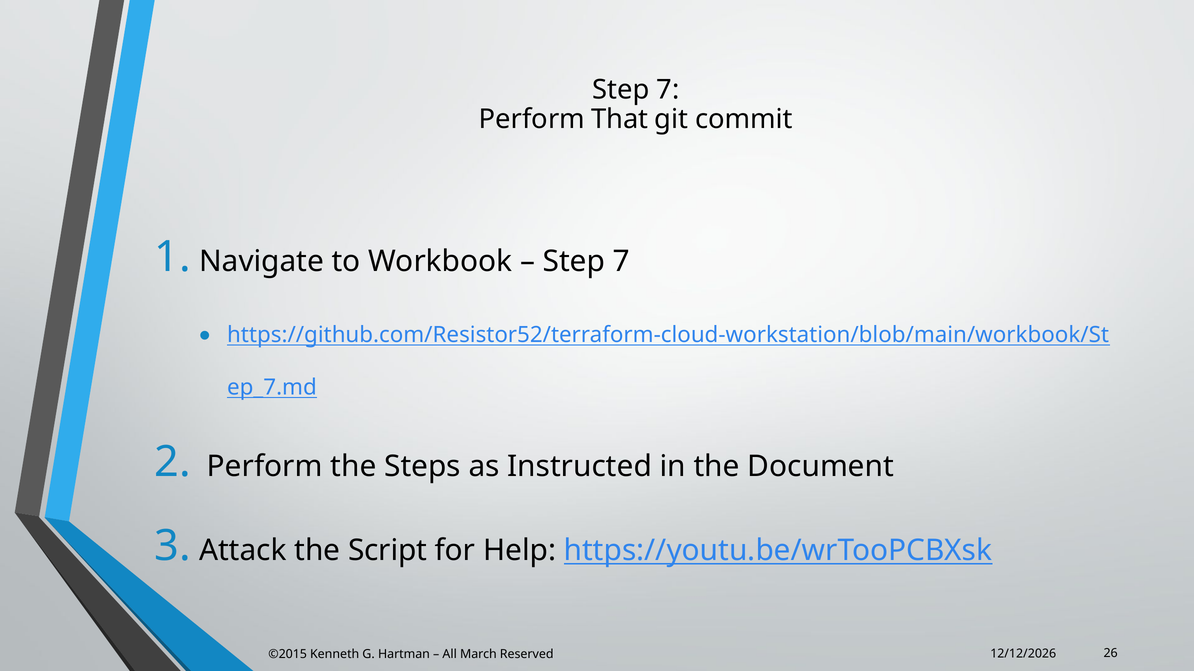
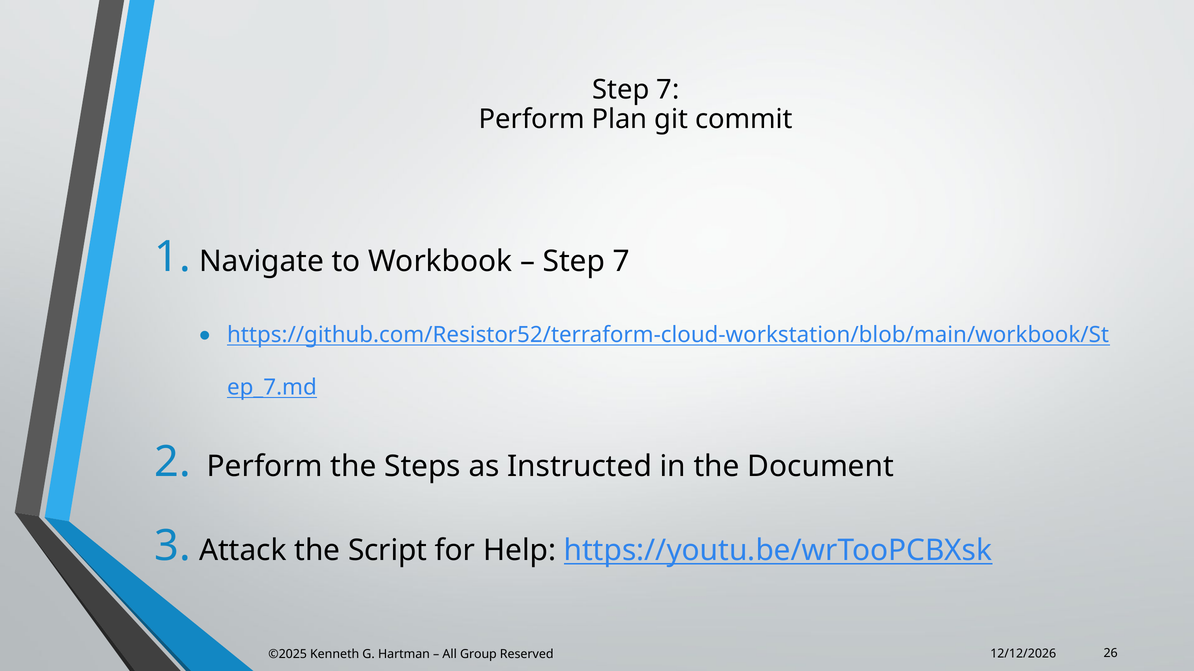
That: That -> Plan (620, 119)
©2015: ©2015 -> ©2025 (288, 655)
March: March -> Group (478, 655)
